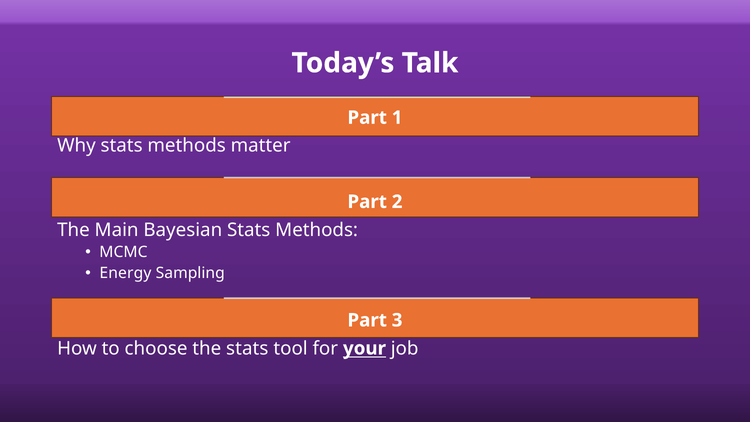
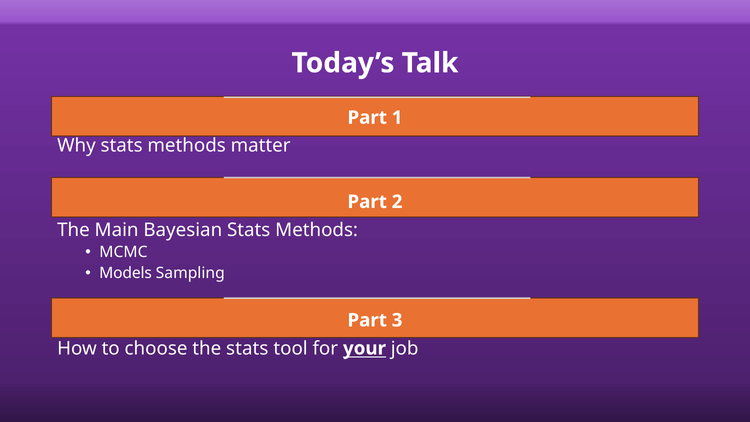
Energy: Energy -> Models (126, 273)
